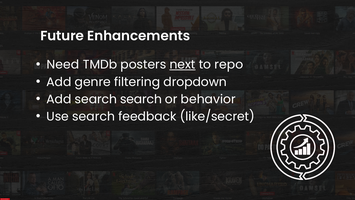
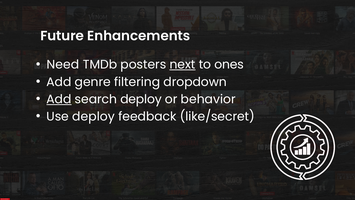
repo: repo -> ones (229, 65)
Add underline: none -> present (59, 99)
search search: search -> deploy (141, 99)
Use search: search -> deploy (94, 116)
